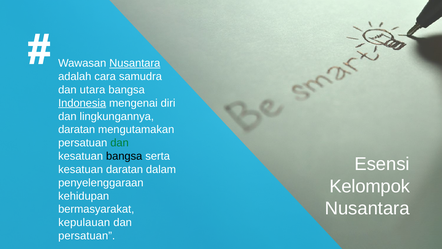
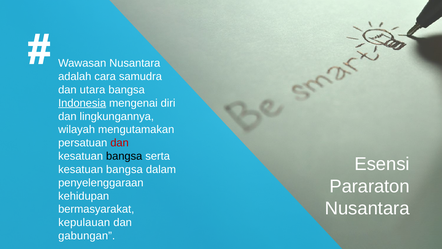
Nusantara underline: present -> none (135, 63)
daratan: daratan -> wilayah (77, 129)
dan colour: green -> red (120, 143)
daratan: daratan -> bangsa (124, 169)
Kelompok: Kelompok -> Pararaton (370, 186)
persatuan: persatuan -> gabungan (87, 236)
